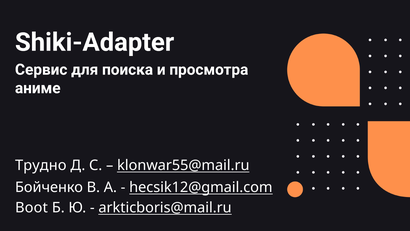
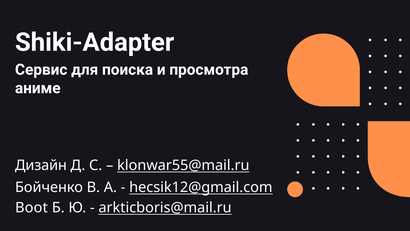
Трудно: Трудно -> Дизайн (41, 165)
